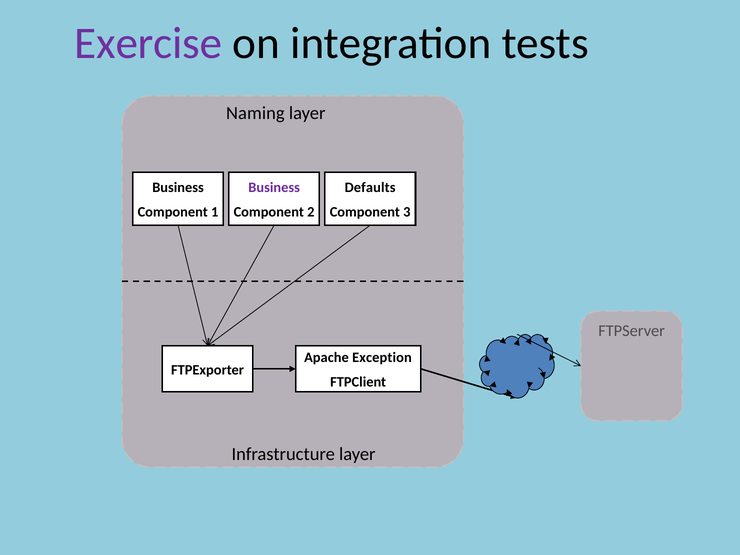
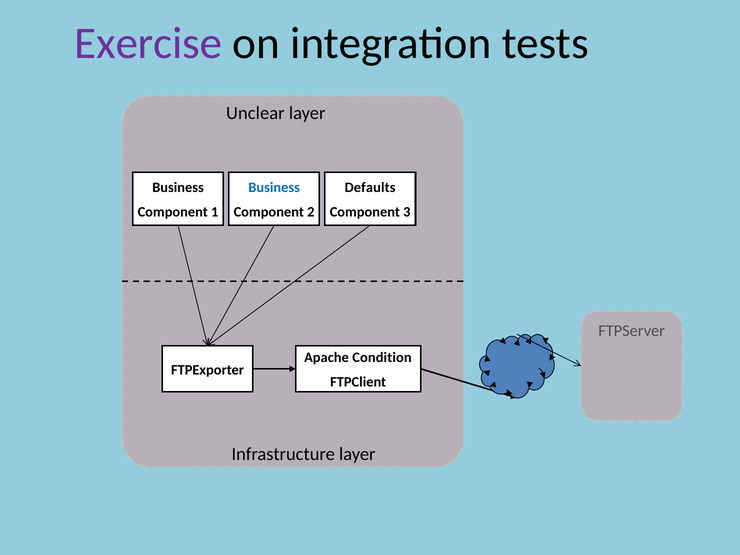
Naming: Naming -> Unclear (255, 113)
Business colour: purple -> blue (274, 188)
Exception: Exception -> Condition (382, 358)
